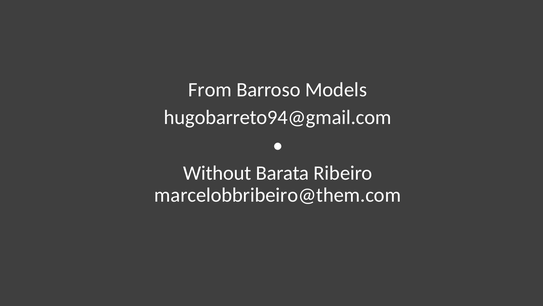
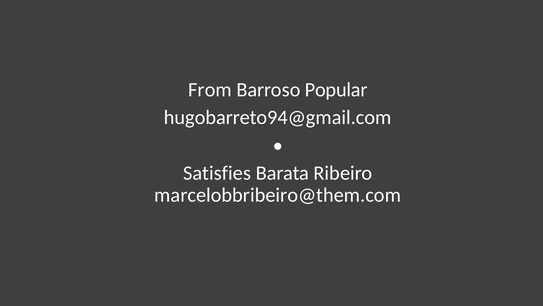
Models: Models -> Popular (336, 90)
Without: Without -> Satisfies (217, 173)
